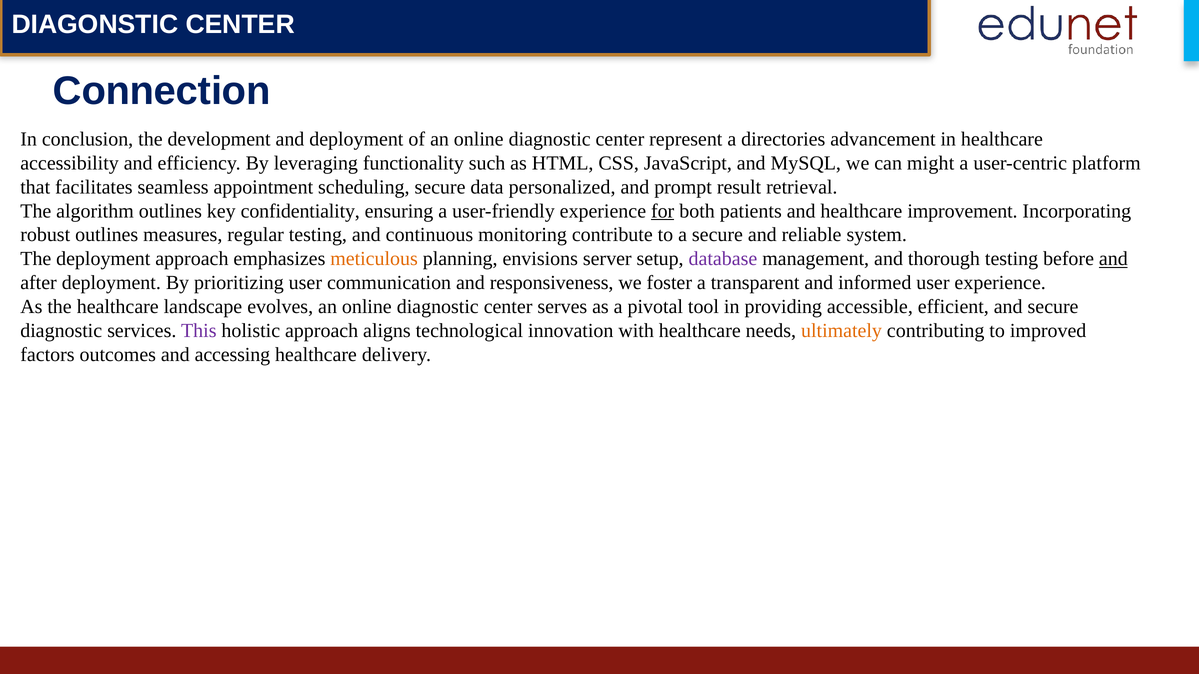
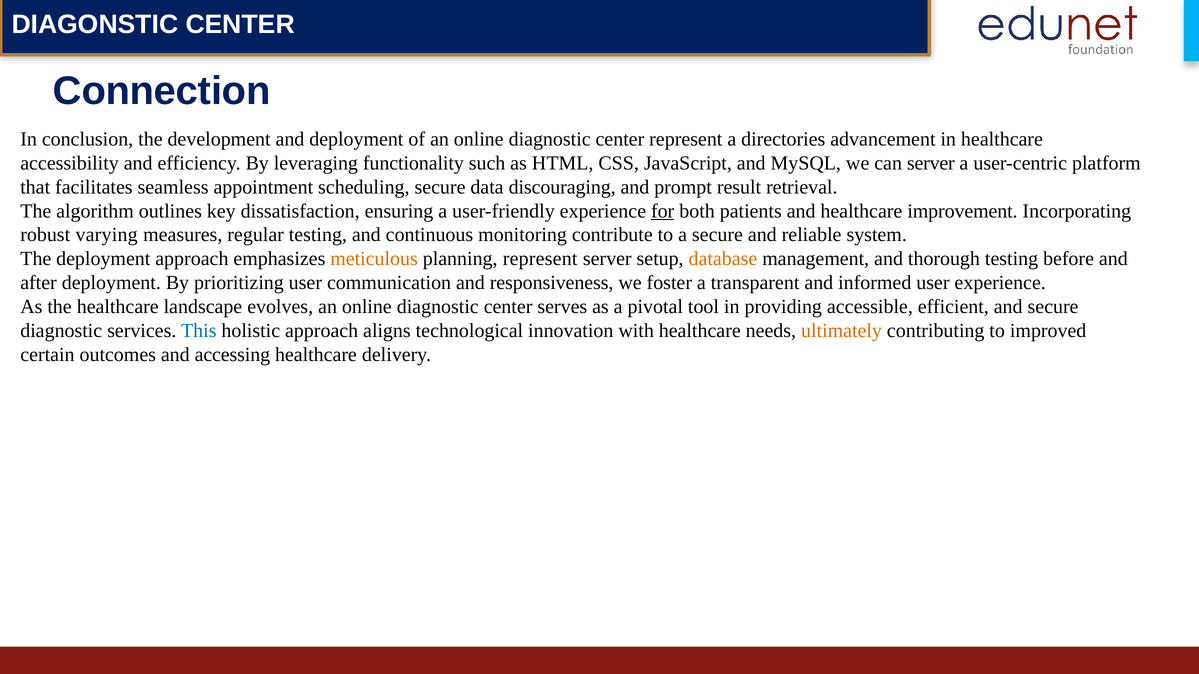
can might: might -> server (931, 163)
personalized: personalized -> discouraging (562, 187)
confidentiality: confidentiality -> dissatisfaction (300, 211)
robust outlines: outlines -> varying (107, 235)
planning envisions: envisions -> represent (540, 259)
database colour: purple -> orange (723, 259)
and underline: present -> none (1113, 259)
This colour: purple -> blue (199, 331)
factors: factors -> certain (47, 355)
